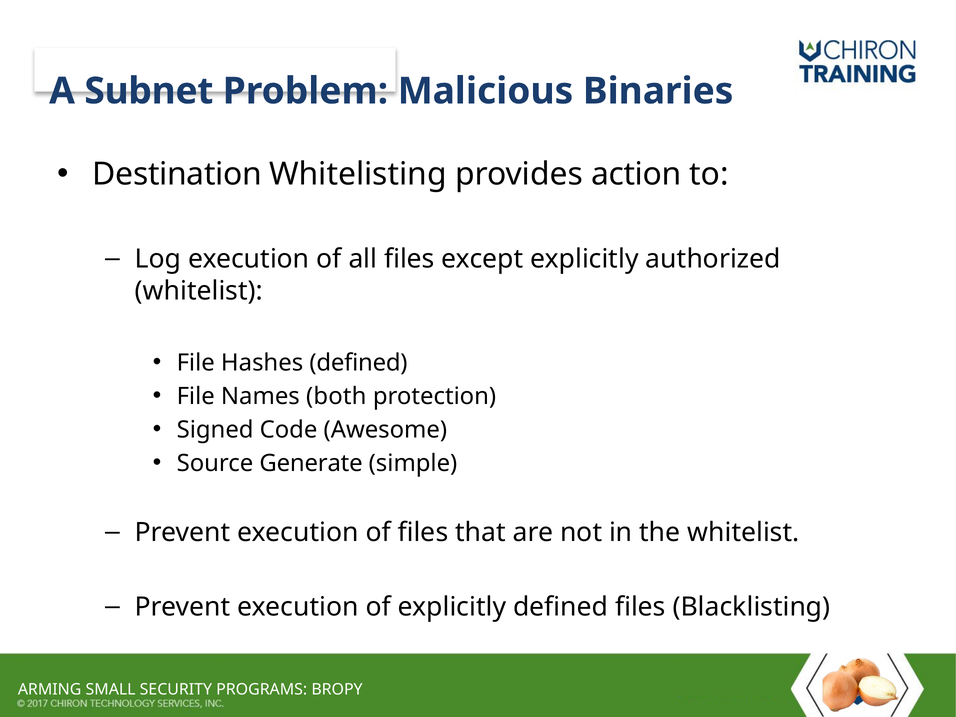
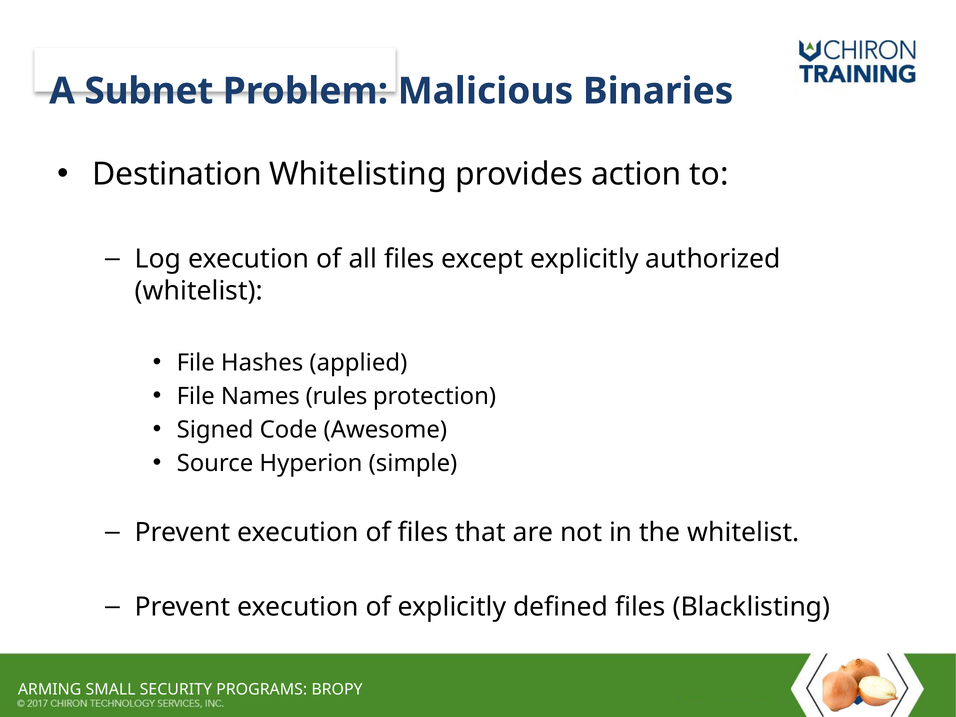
Hashes defined: defined -> applied (358, 363)
both: both -> rules (336, 396)
Generate: Generate -> Hyperion (311, 463)
